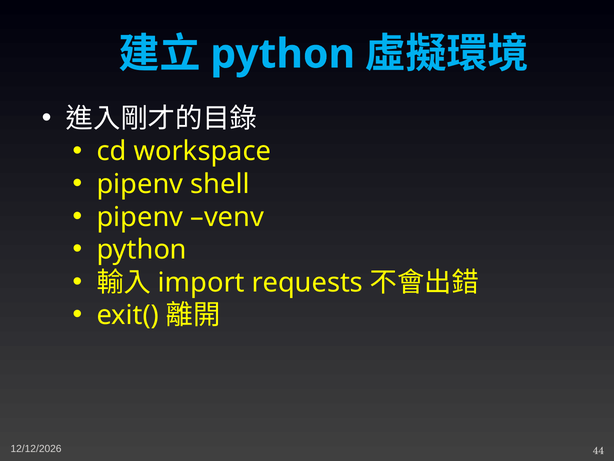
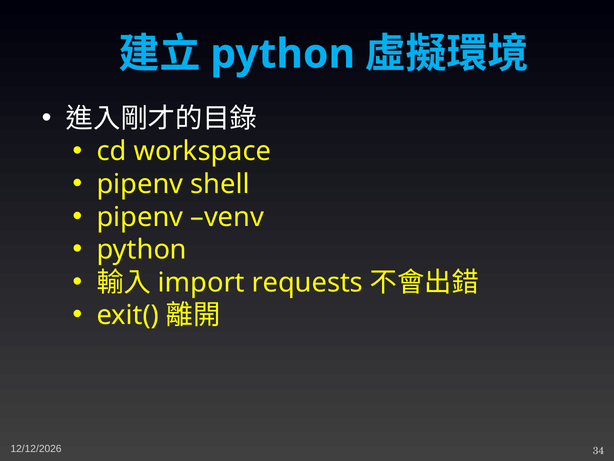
44: 44 -> 34 (598, 450)
